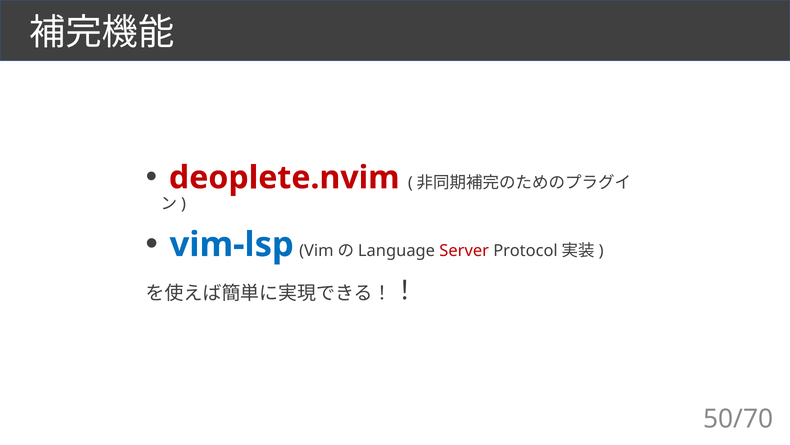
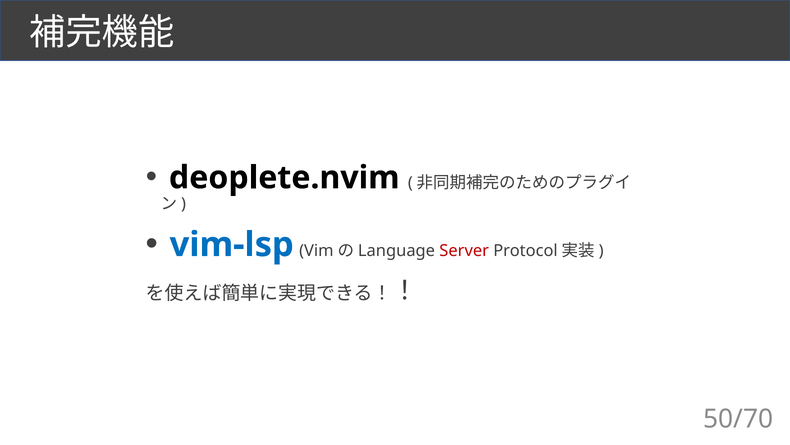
deoplete.nvim colour: red -> black (284, 177)
